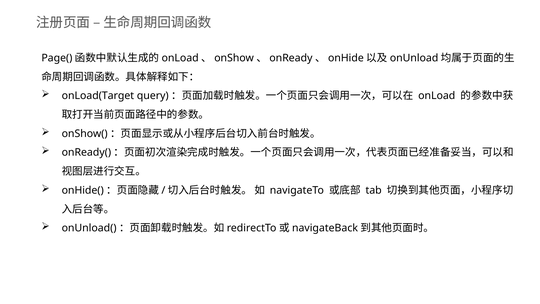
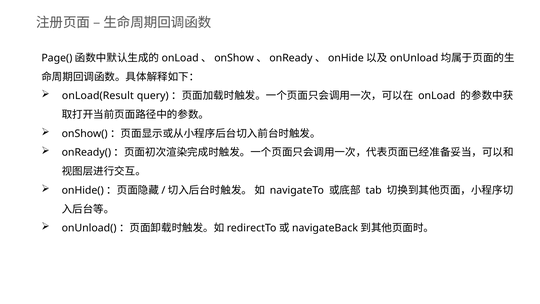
onLoad(Target: onLoad(Target -> onLoad(Result (98, 96)
